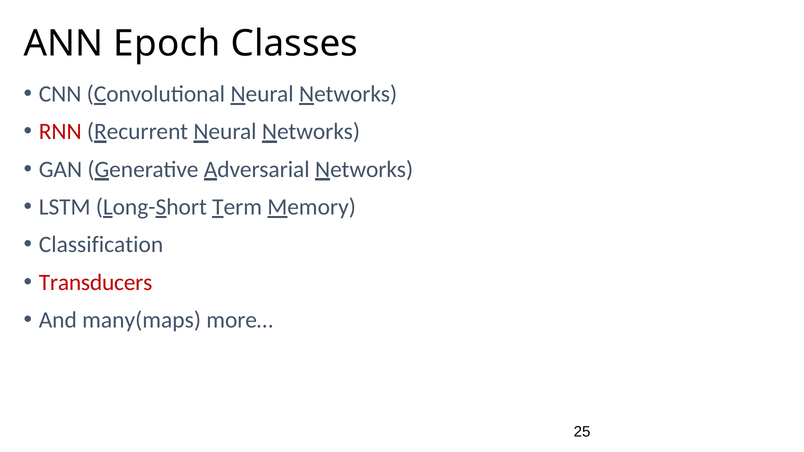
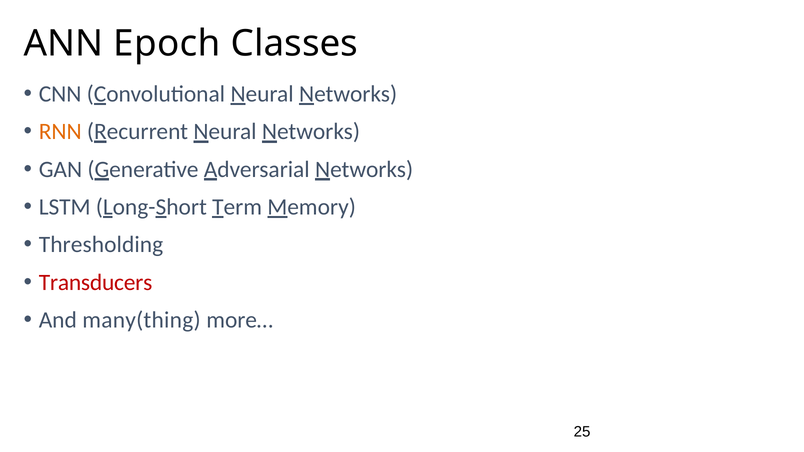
RNN colour: red -> orange (60, 132)
Classification: Classification -> Thresholding (101, 245)
many(maps: many(maps -> many(thing (141, 320)
